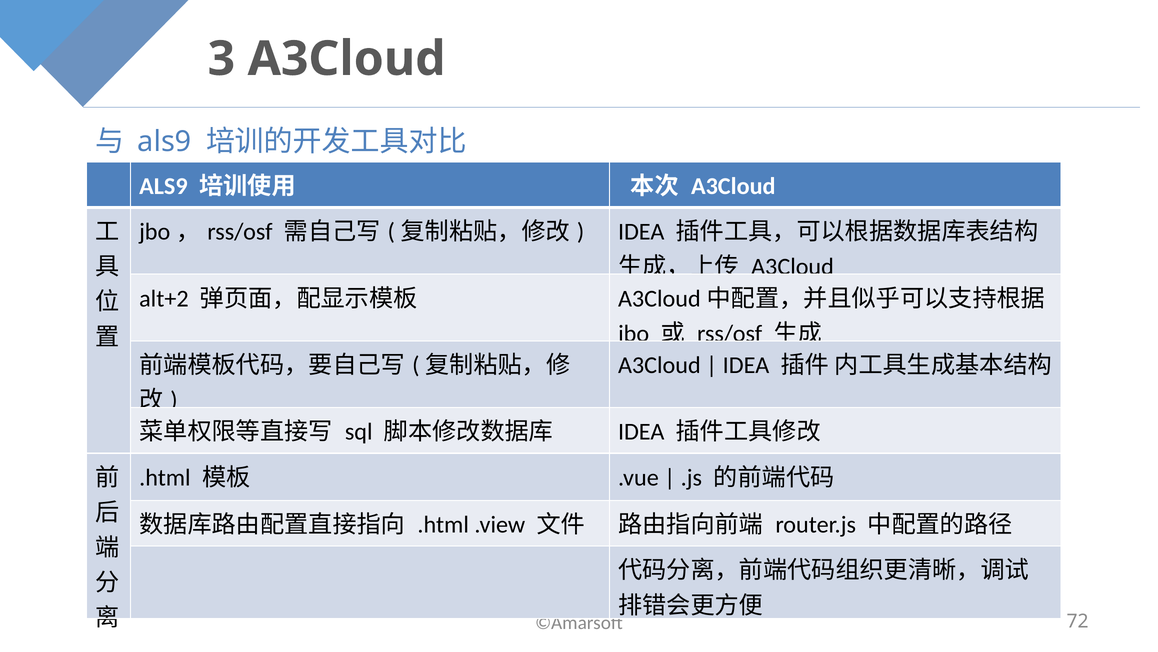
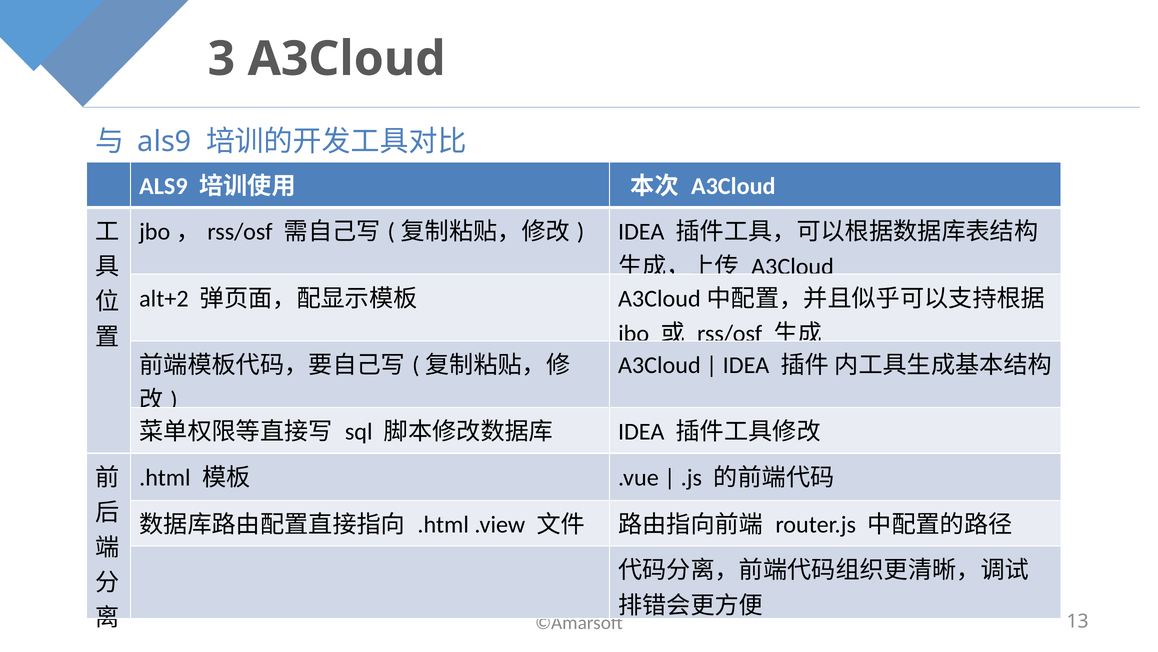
72: 72 -> 13 (1078, 621)
